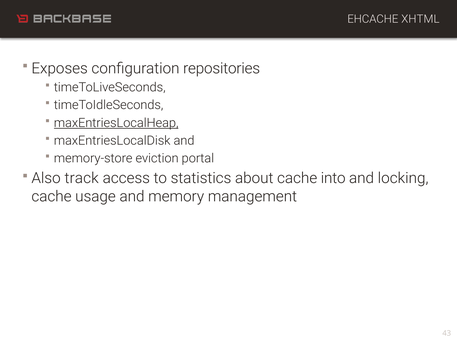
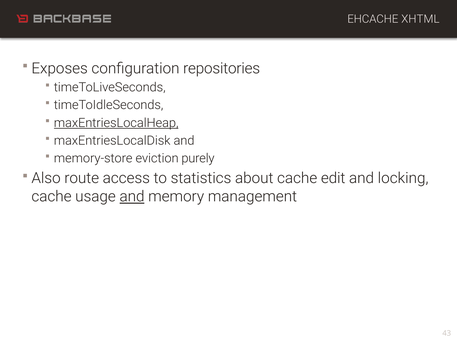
portal: portal -> purely (198, 159)
track: track -> route (82, 179)
into: into -> edit (333, 179)
and underline: none -> present (132, 197)
